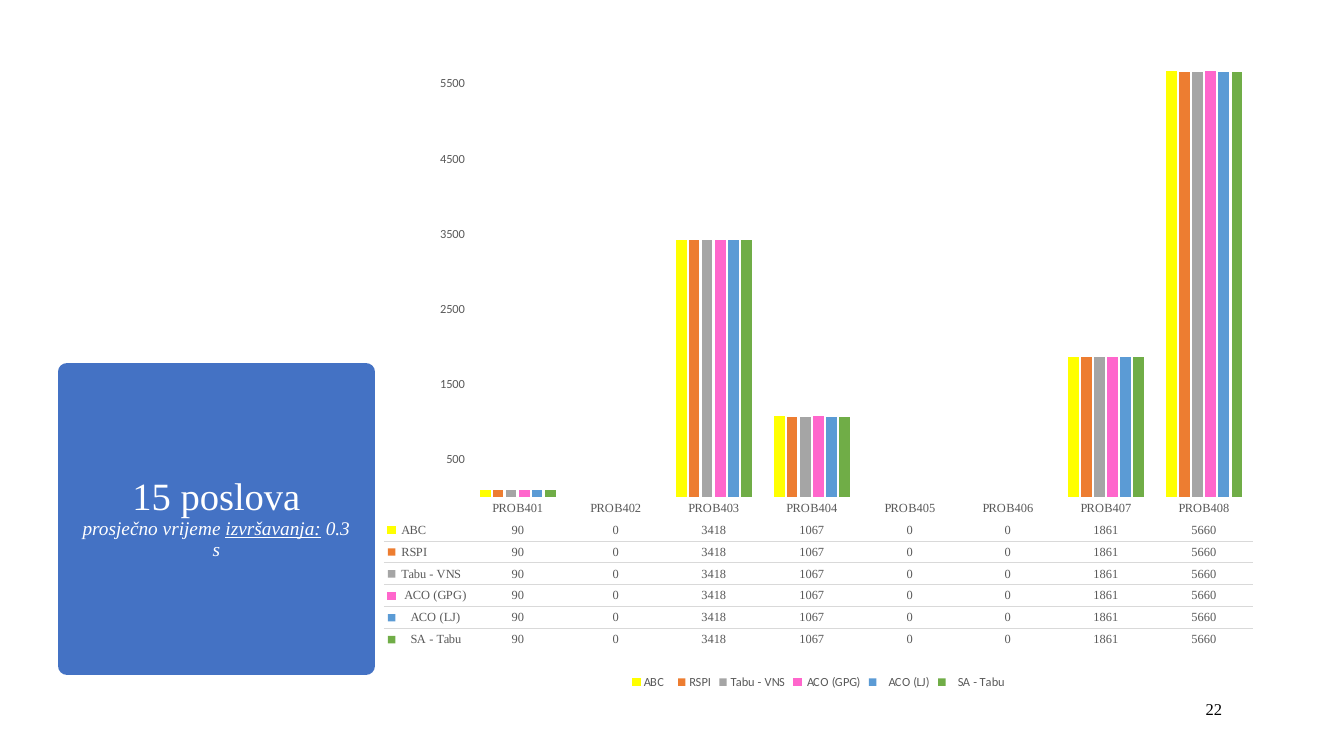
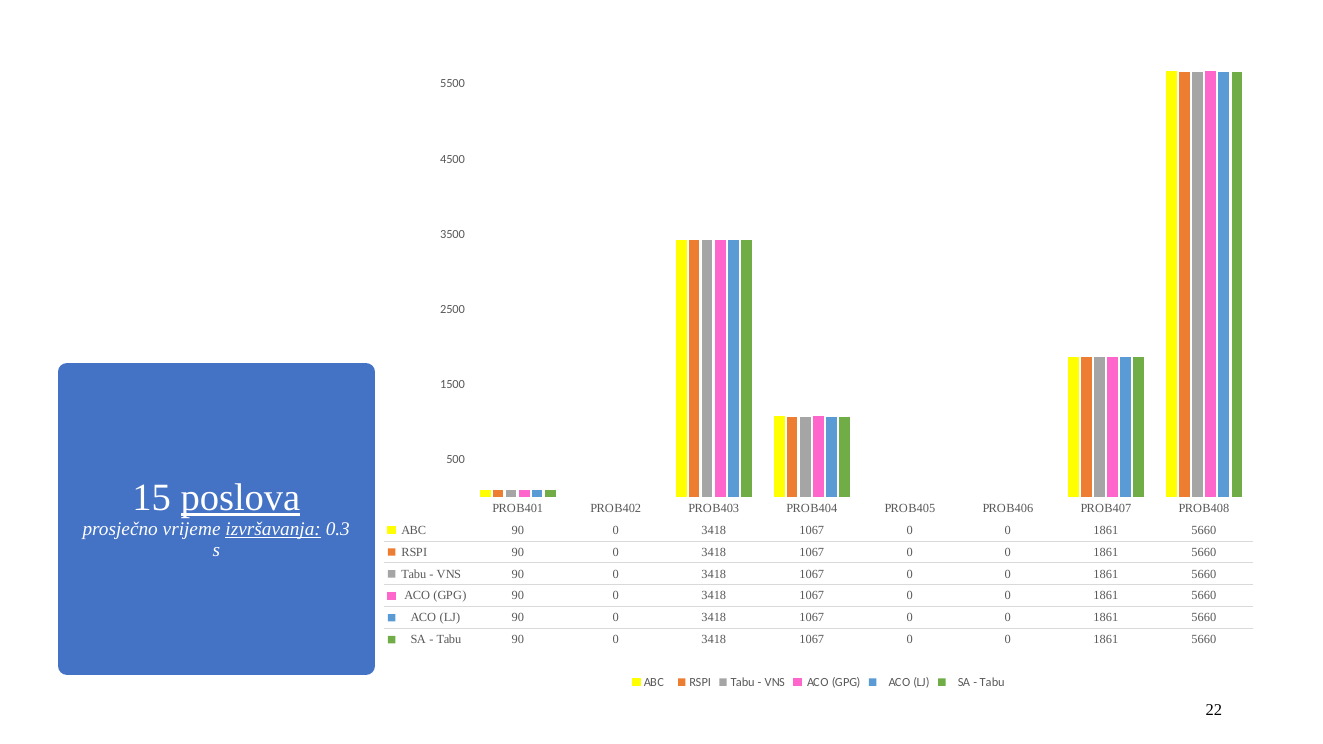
poslova underline: none -> present (240, 498)
